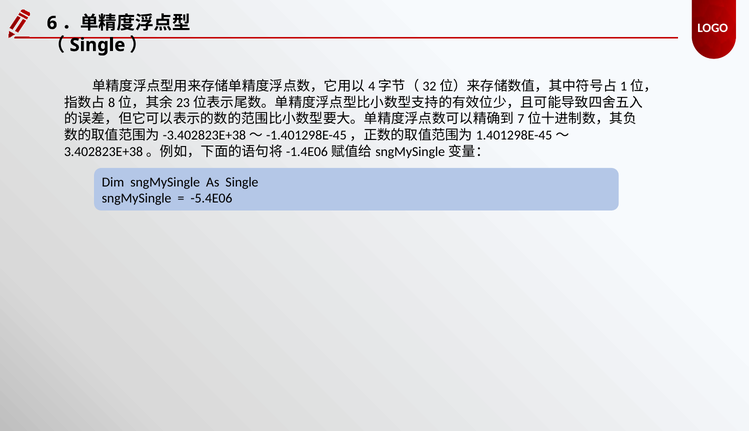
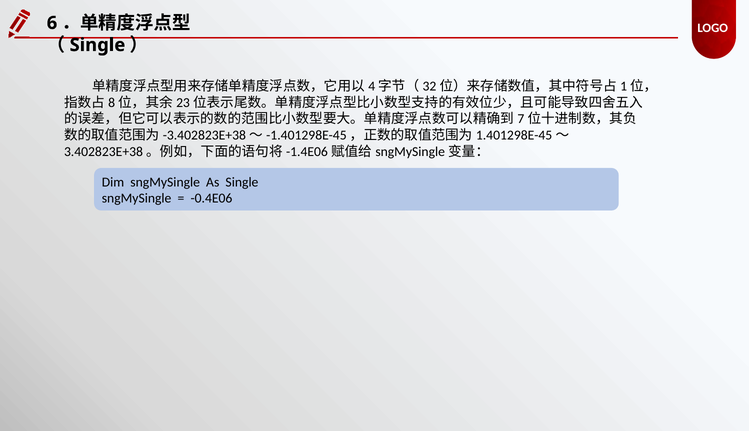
-5.4E06: -5.4E06 -> -0.4E06 (211, 198)
